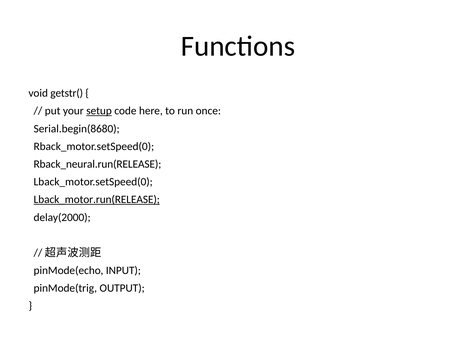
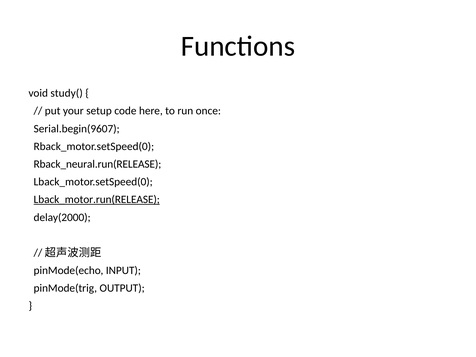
getstr(: getstr( -> study( (67, 93)
setup underline: present -> none (99, 111)
Serial.begin(8680: Serial.begin(8680 -> Serial.begin(9607 (77, 129)
